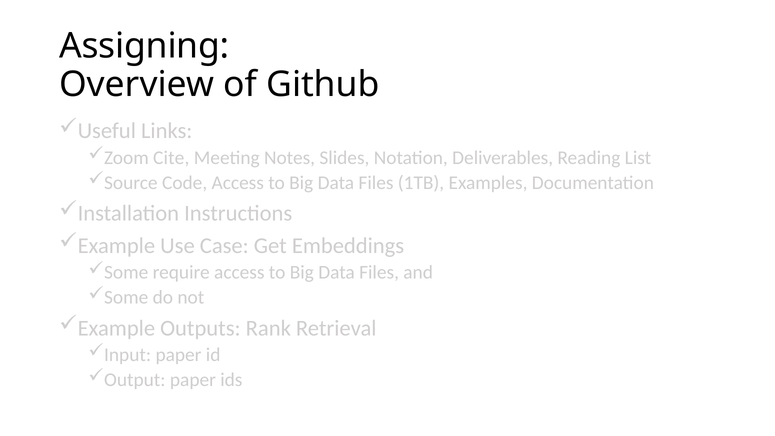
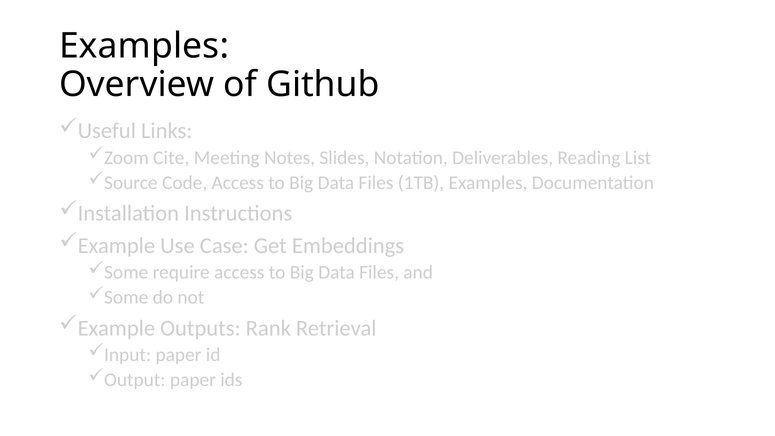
Assigning: Assigning -> Examples (144, 46)
